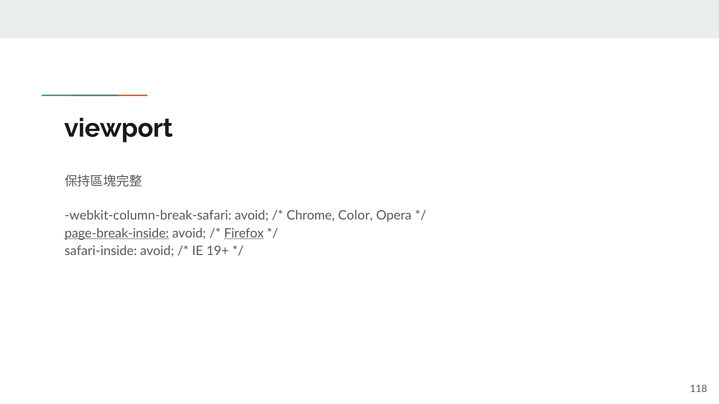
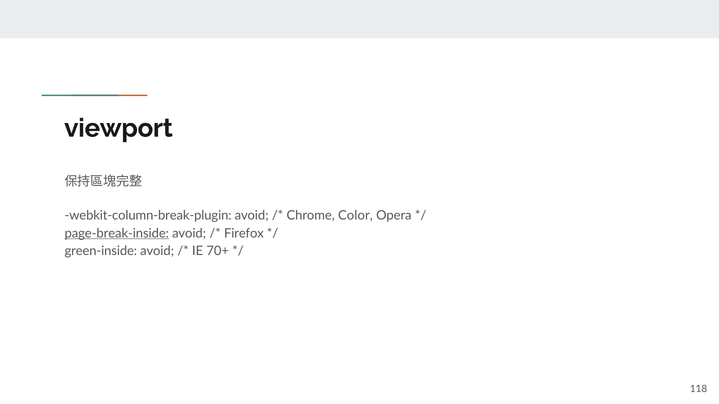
webkit-column-break-safari: webkit-column-break-safari -> webkit-column-break-plugin (148, 216)
Firefox underline: present -> none (244, 233)
safari-inside: safari-inside -> green-inside (101, 251)
19+: 19+ -> 70+ (218, 251)
